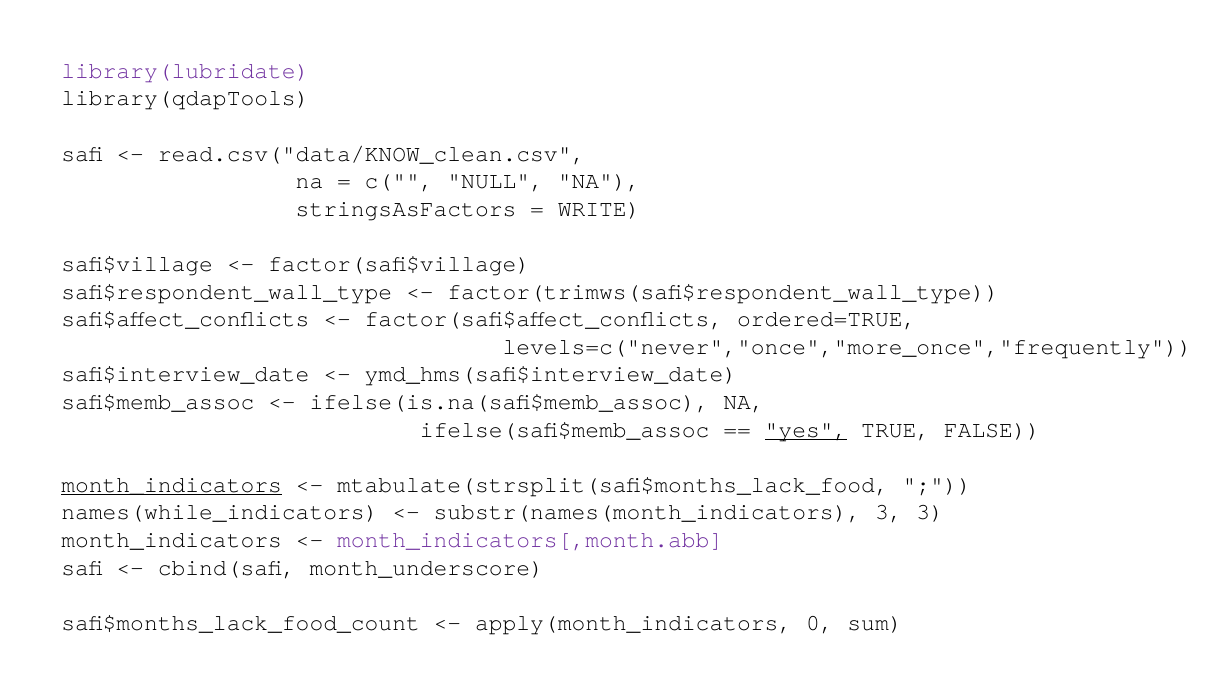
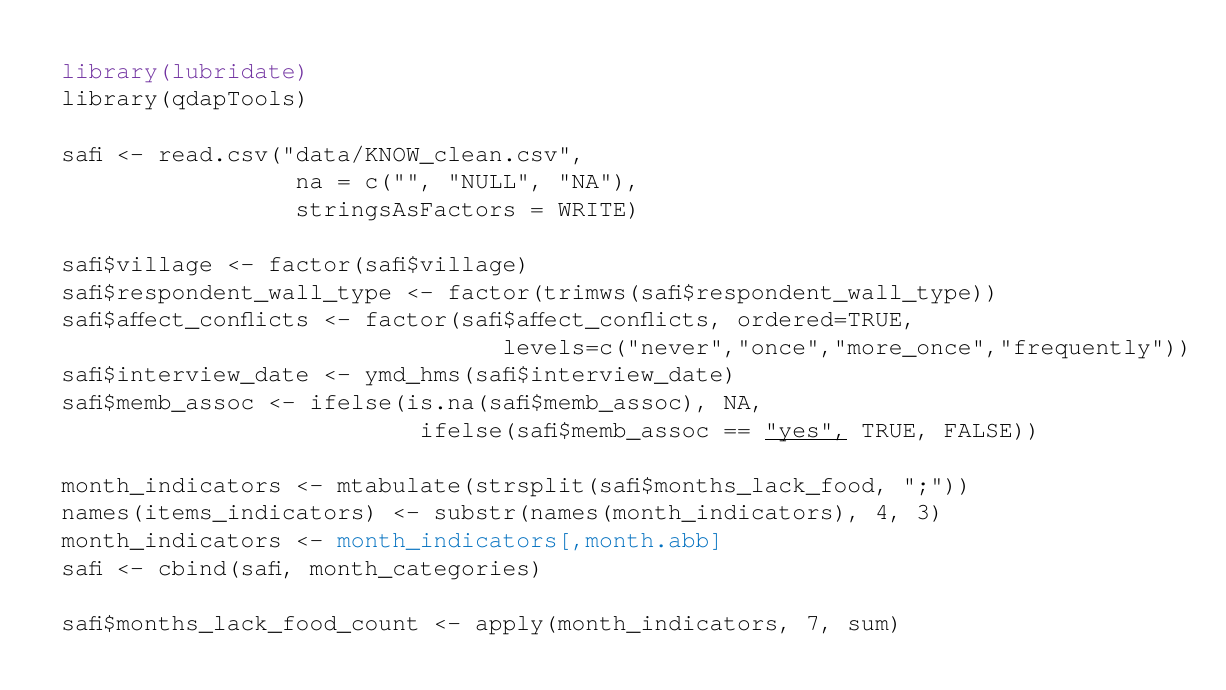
month_indicators underline: present -> none (172, 484)
names(while_indicators: names(while_indicators -> names(items_indicators (220, 512)
substr(names(month_indicators 3: 3 -> 4 (889, 512)
month_indicators[,month.abb colour: purple -> blue (530, 540)
month_underscore: month_underscore -> month_categories (427, 567)
0: 0 -> 7 (820, 622)
